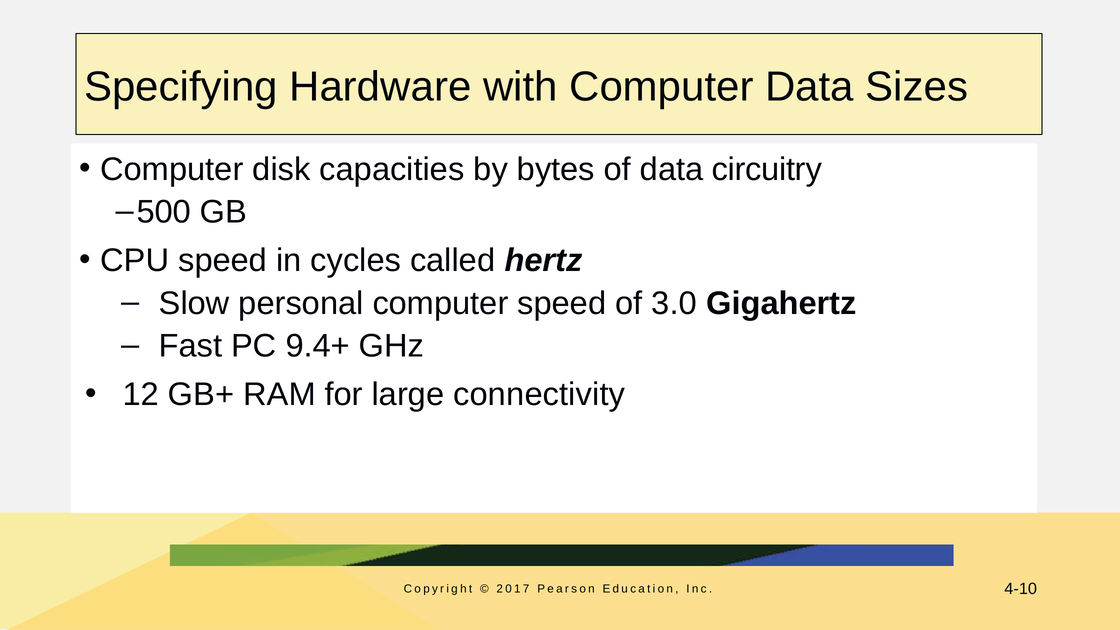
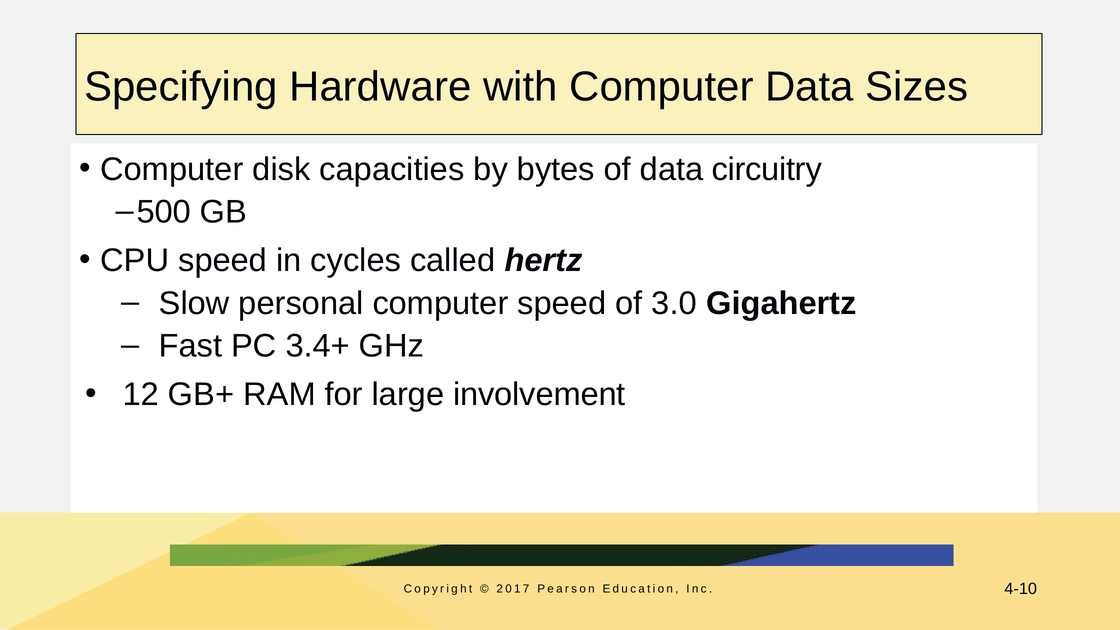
9.4+: 9.4+ -> 3.4+ (318, 346)
connectivity: connectivity -> involvement (539, 395)
